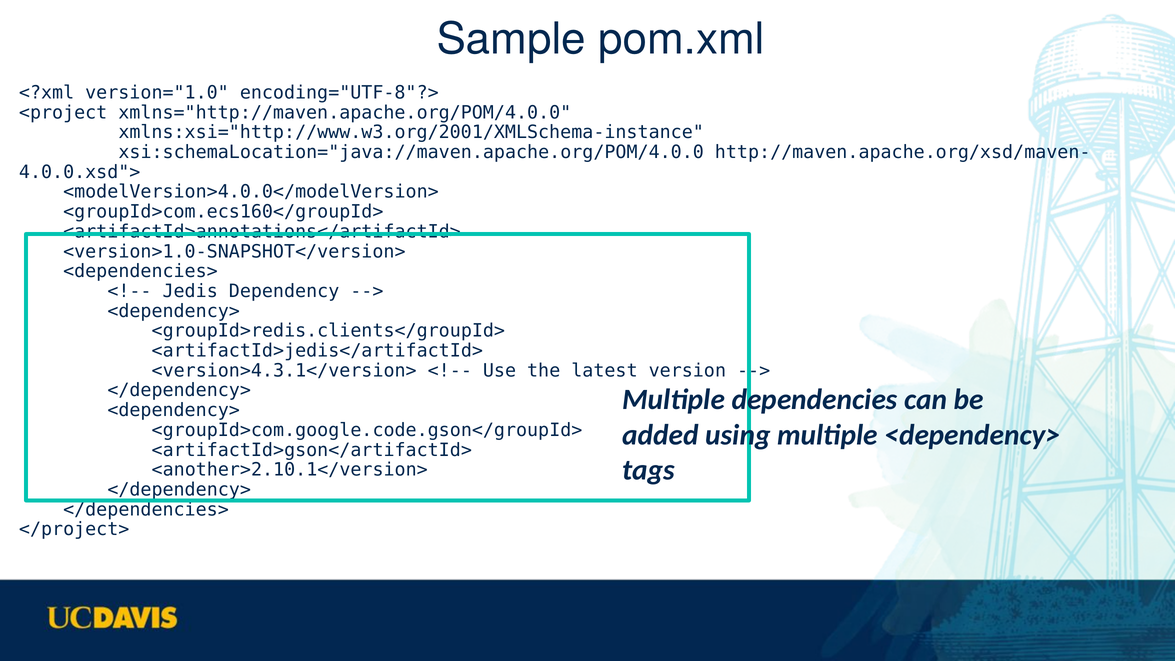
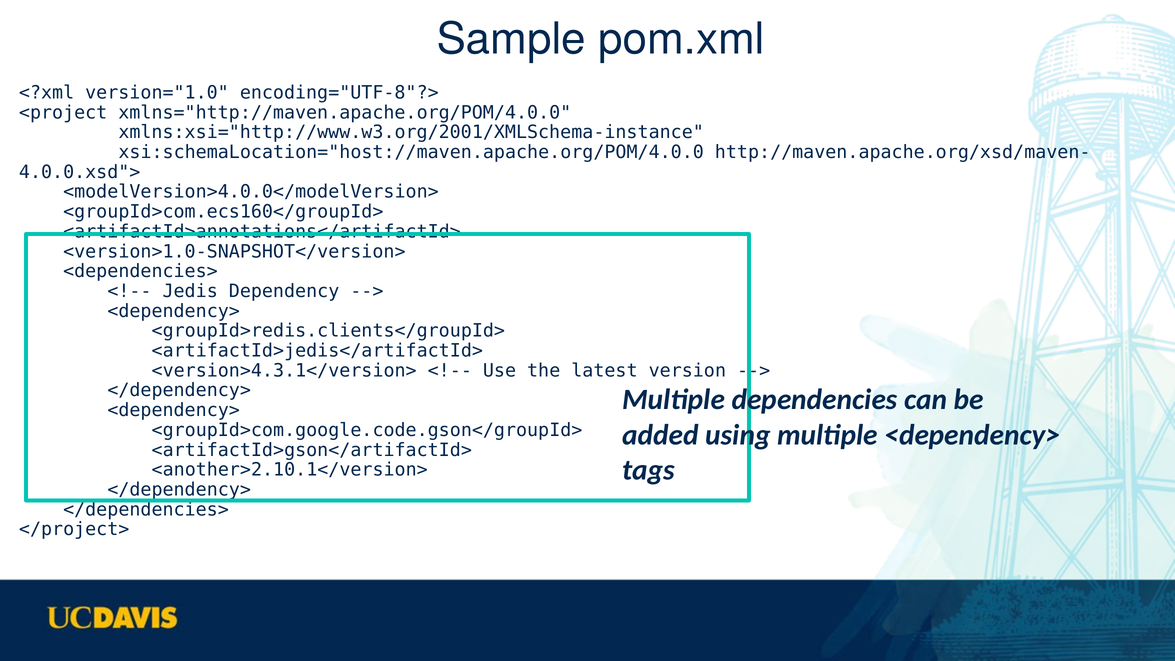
xsi:schemaLocation="java://maven.apache.org/POM/4.0.0: xsi:schemaLocation="java://maven.apache.org/POM/4.0.0 -> xsi:schemaLocation="host://maven.apache.org/POM/4.0.0 (411, 152)
